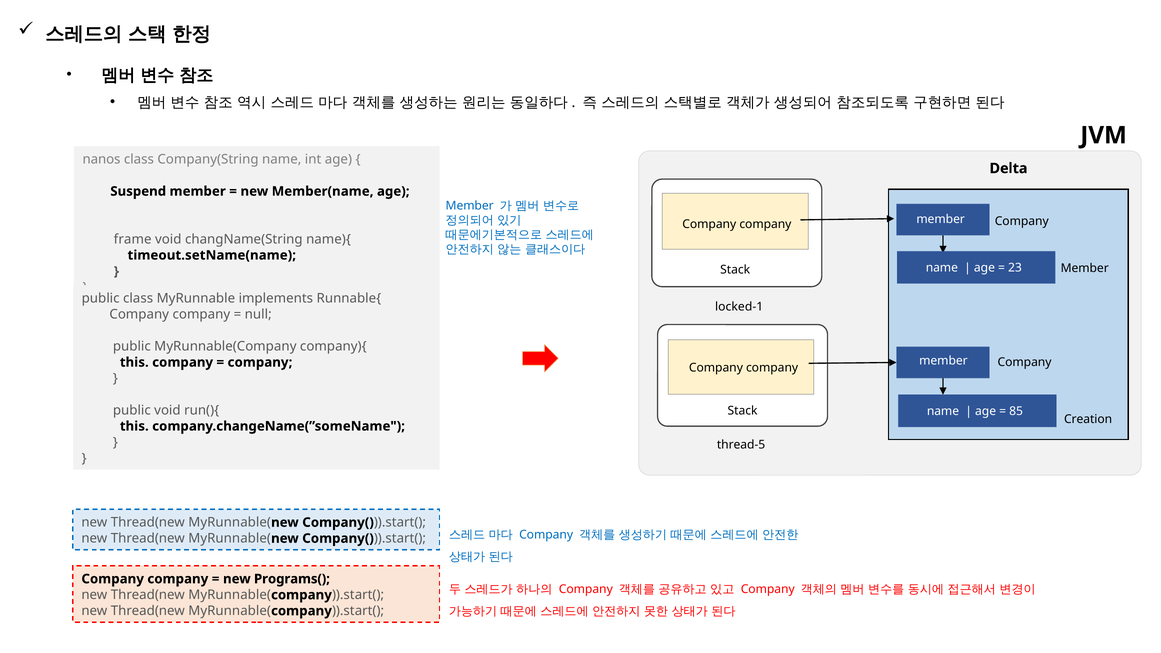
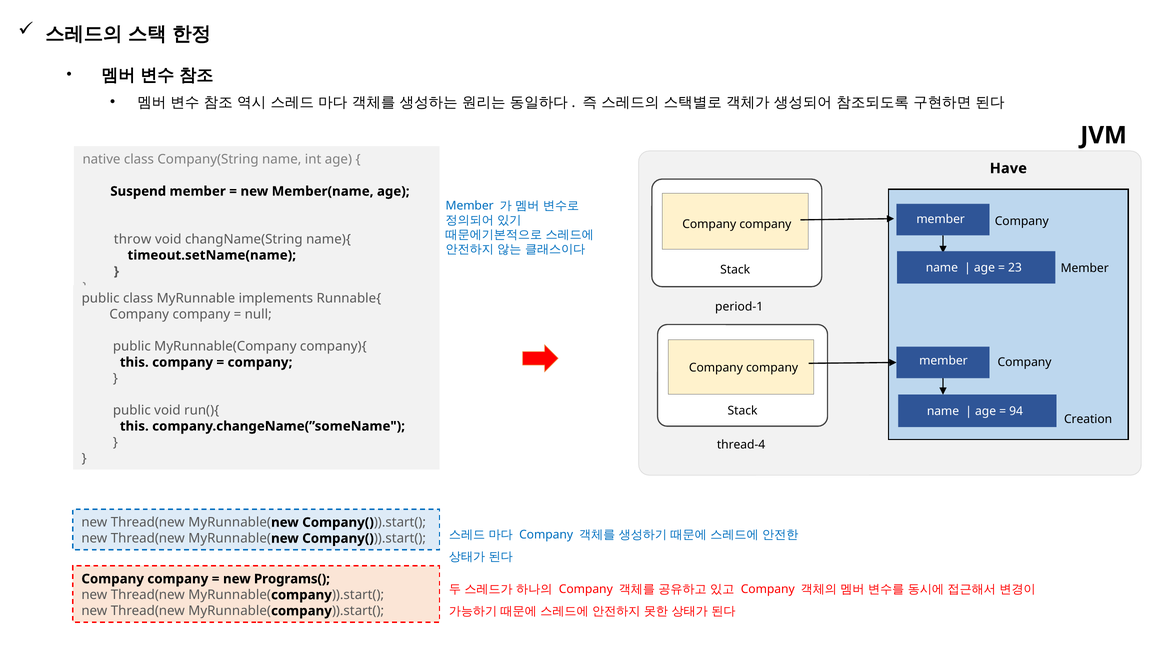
nanos: nanos -> native (102, 159)
Delta: Delta -> Have (1008, 168)
frame: frame -> throw (133, 239)
locked-1: locked-1 -> period-1 (739, 307)
85: 85 -> 94 (1016, 411)
thread-5: thread-5 -> thread-4 (741, 445)
